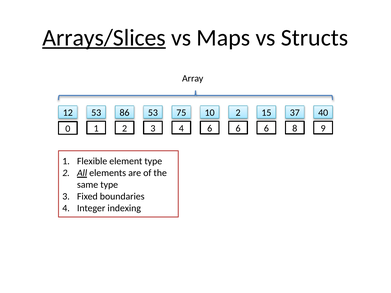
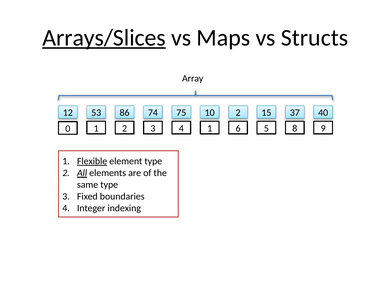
86 53: 53 -> 74 (153, 113)
4 6: 6 -> 1 (210, 128)
6: 6 -> 5 (266, 128)
Flexible underline: none -> present (92, 161)
